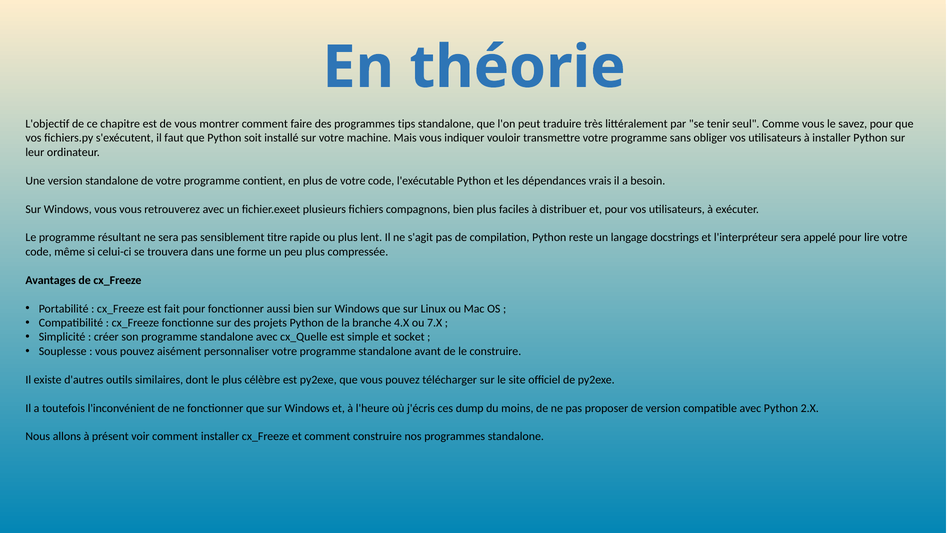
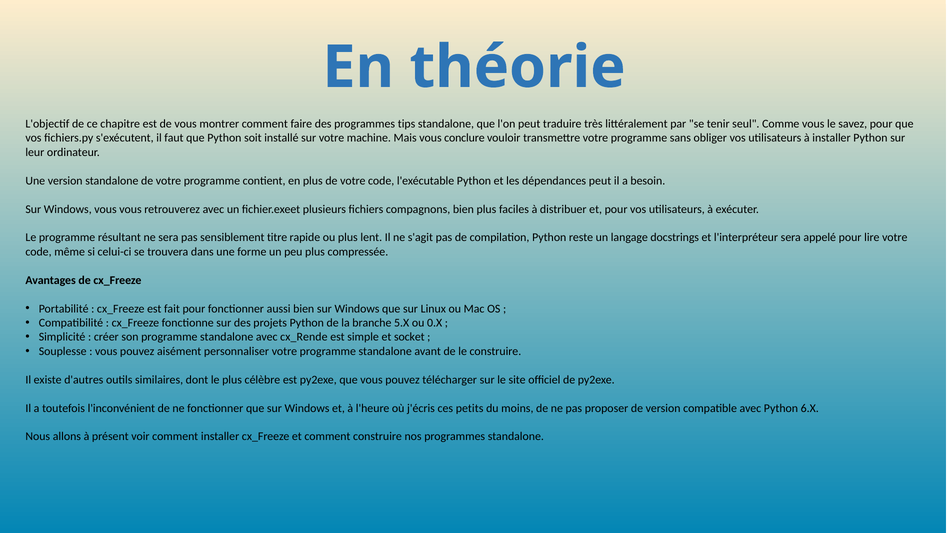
indiquer: indiquer -> conclure (464, 138)
dépendances vrais: vrais -> peut (600, 181)
4.X: 4.X -> 5.X (402, 323)
7.X: 7.X -> 0.X (435, 323)
cx_Quelle: cx_Quelle -> cx_Rende (304, 337)
dump: dump -> petits (470, 408)
2.X: 2.X -> 6.X (810, 408)
